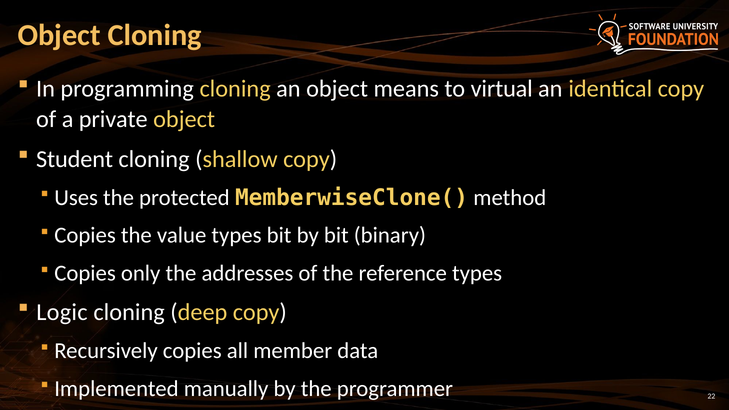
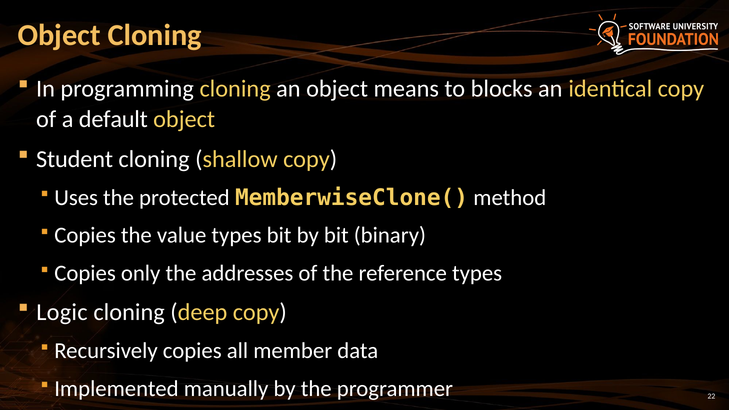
virtual: virtual -> blocks (502, 89)
private: private -> default (113, 119)
